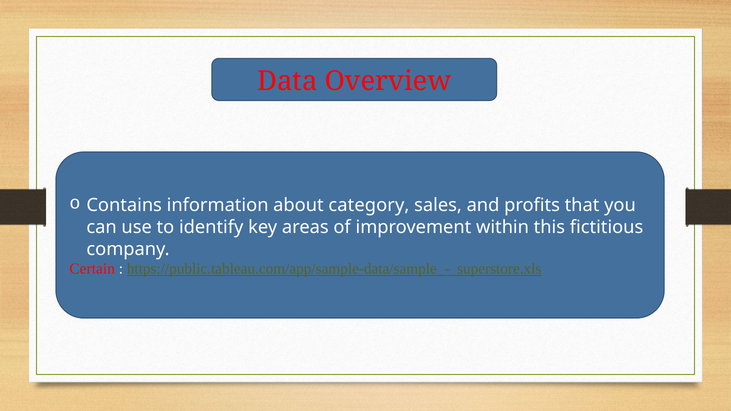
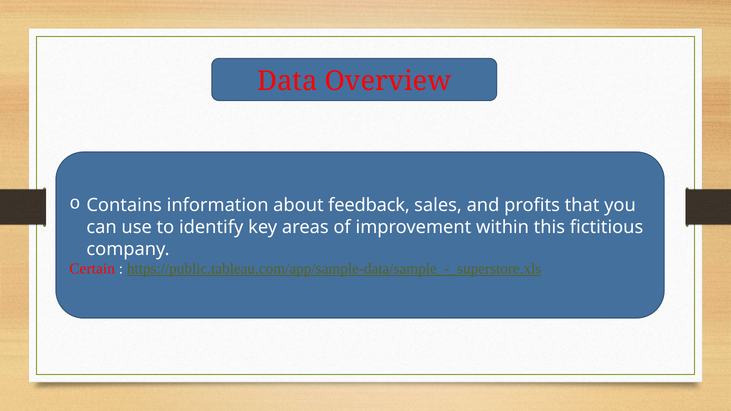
category: category -> feedback (369, 205)
